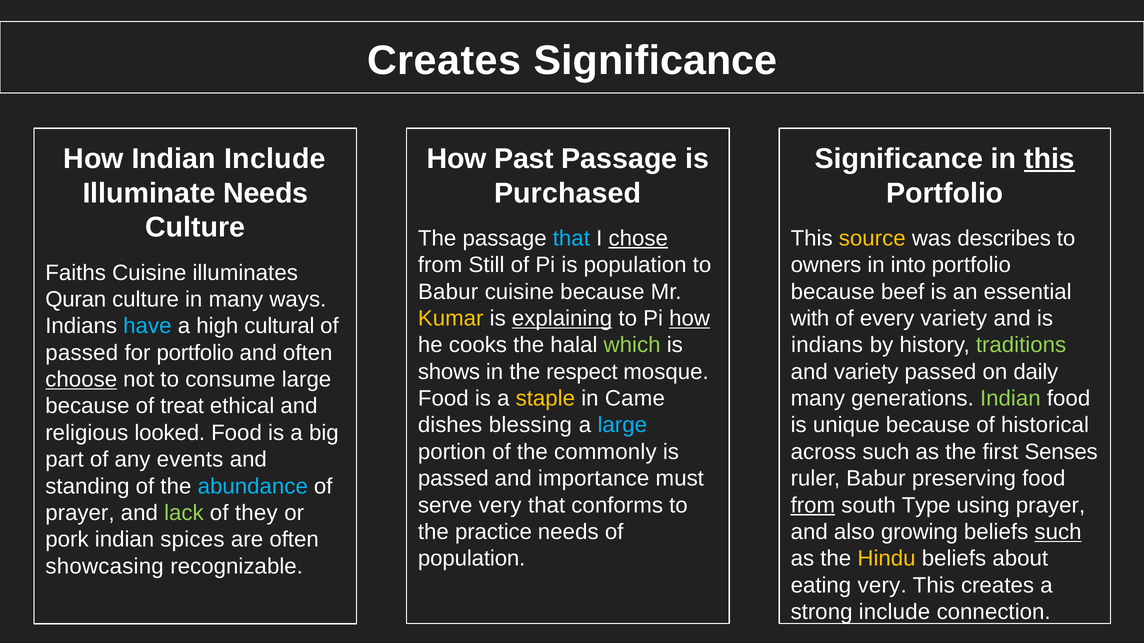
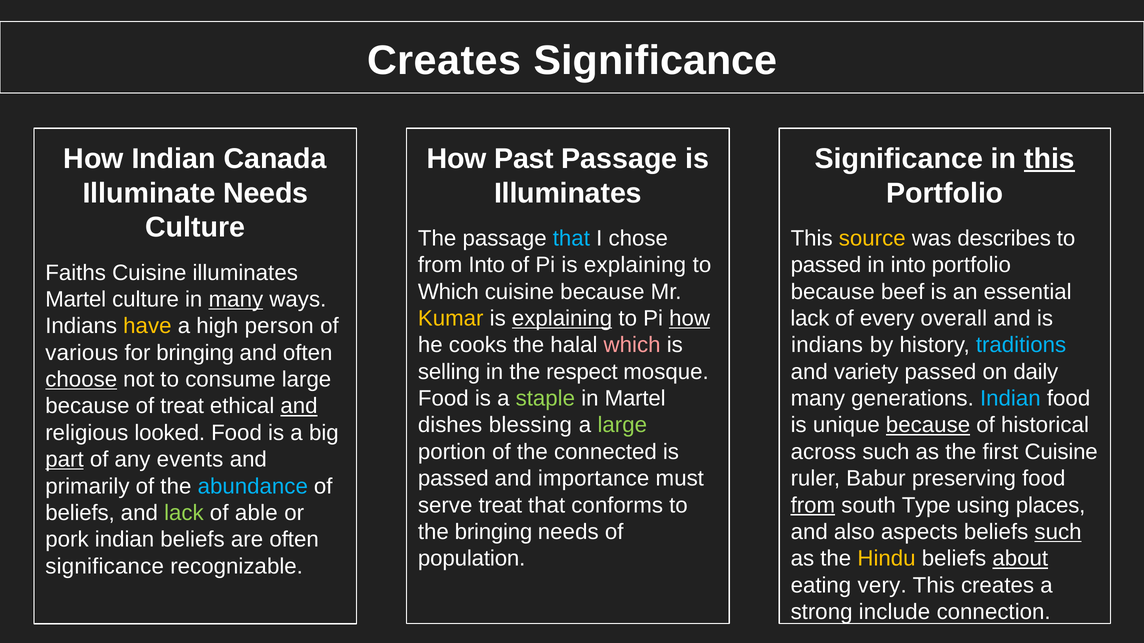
Indian Include: Include -> Canada (275, 159)
Purchased: Purchased -> Illuminates (568, 193)
chose underline: present -> none (638, 239)
from Still: Still -> Into (487, 265)
Pi is population: population -> explaining (635, 265)
owners: owners -> passed (826, 265)
Babur: Babur -> Which (448, 292)
Quran: Quran -> Martel (76, 300)
many underline: none -> present (236, 300)
with: with -> lack (810, 319)
every variety: variety -> overall (954, 319)
have colour: light blue -> yellow (147, 326)
cultural: cultural -> person (279, 326)
which colour: light green -> pink (632, 345)
traditions colour: light green -> light blue (1021, 345)
passed: passed -> various (82, 353)
for portfolio: portfolio -> bringing (195, 353)
shows: shows -> selling (449, 372)
staple colour: yellow -> light green (545, 399)
in Came: Came -> Martel (635, 399)
Indian colour: light green -> light blue (1010, 399)
and underline: none -> present (299, 406)
large colour: light blue -> light green (622, 425)
because underline: none -> present (928, 425)
commonly: commonly -> connected (605, 452)
first Senses: Senses -> Cuisine (1061, 452)
part underline: none -> present (65, 460)
standing: standing -> primarily (87, 487)
serve very: very -> treat (500, 506)
using prayer: prayer -> places (1051, 506)
prayer: prayer -> beliefs (80, 513)
they: they -> able (256, 513)
the practice: practice -> bringing (494, 532)
growing: growing -> aspects (919, 532)
indian spices: spices -> beliefs (193, 540)
about underline: none -> present (1020, 559)
showcasing: showcasing -> significance (105, 567)
